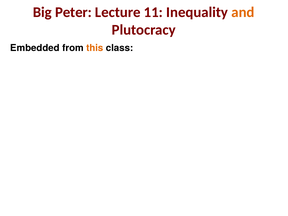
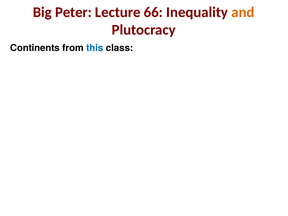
11: 11 -> 66 (153, 12)
Embedded: Embedded -> Continents (35, 48)
this colour: orange -> blue (95, 48)
